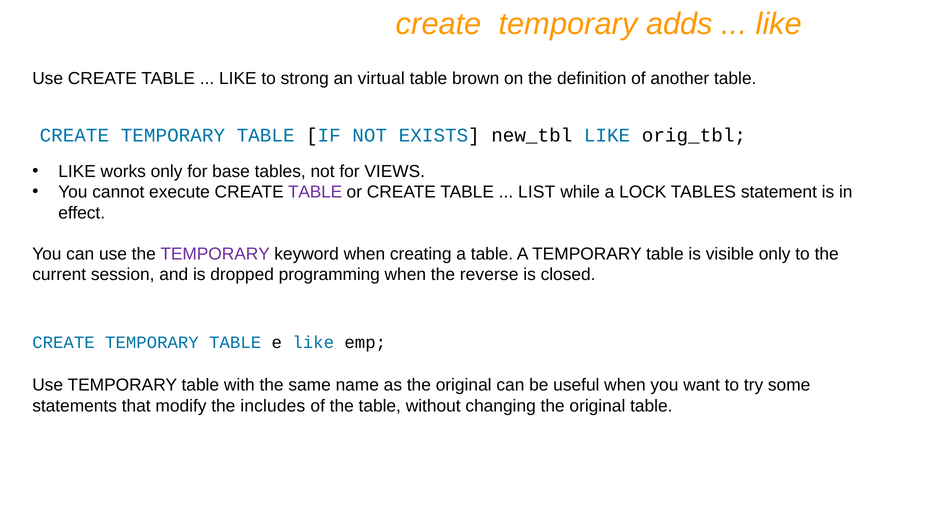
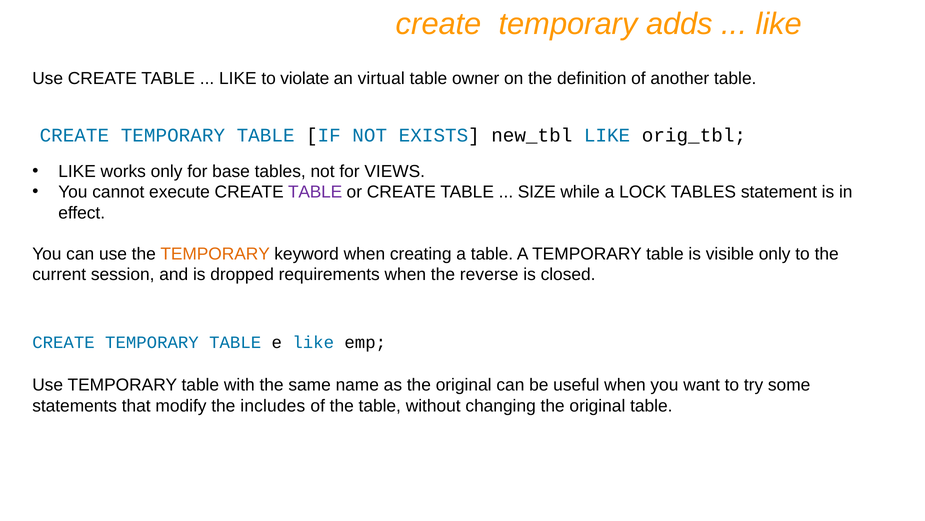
strong: strong -> violate (305, 79)
brown: brown -> owner (476, 79)
LIST: LIST -> SIZE (537, 192)
TEMPORARY colour: purple -> orange (215, 253)
programming: programming -> requirements (329, 274)
